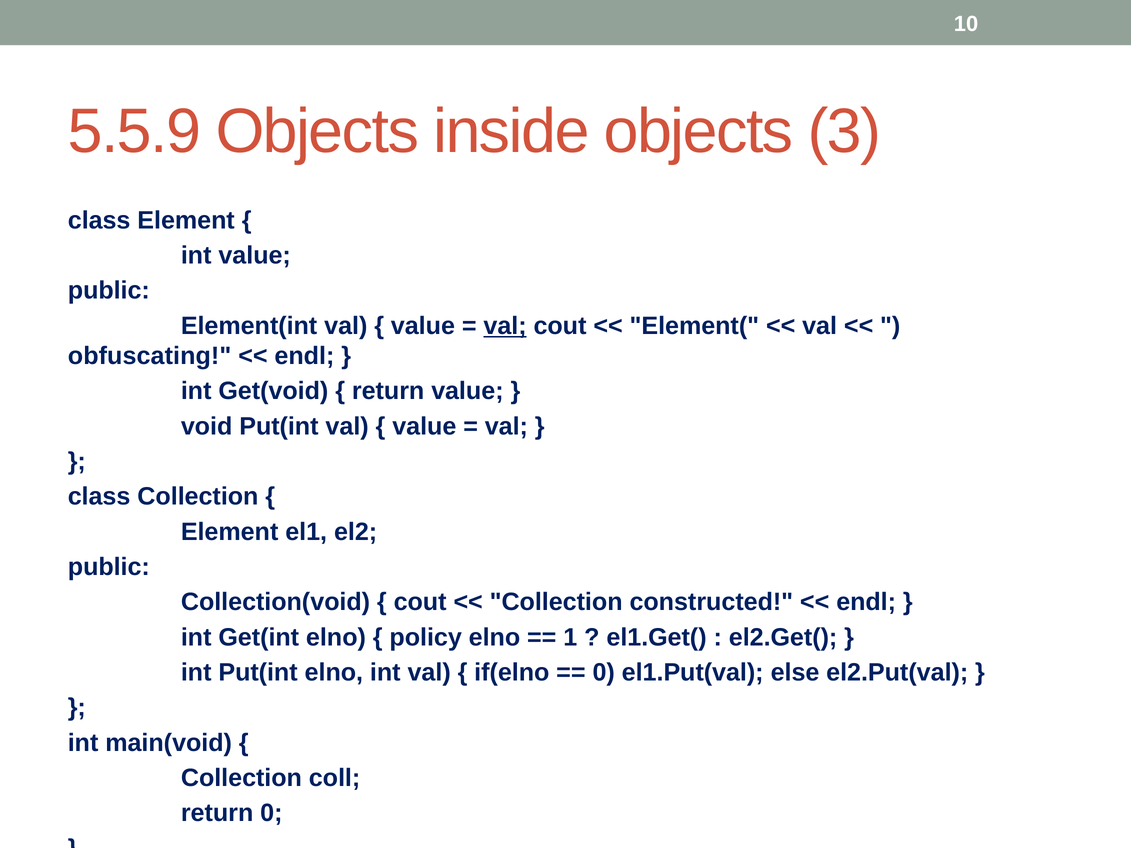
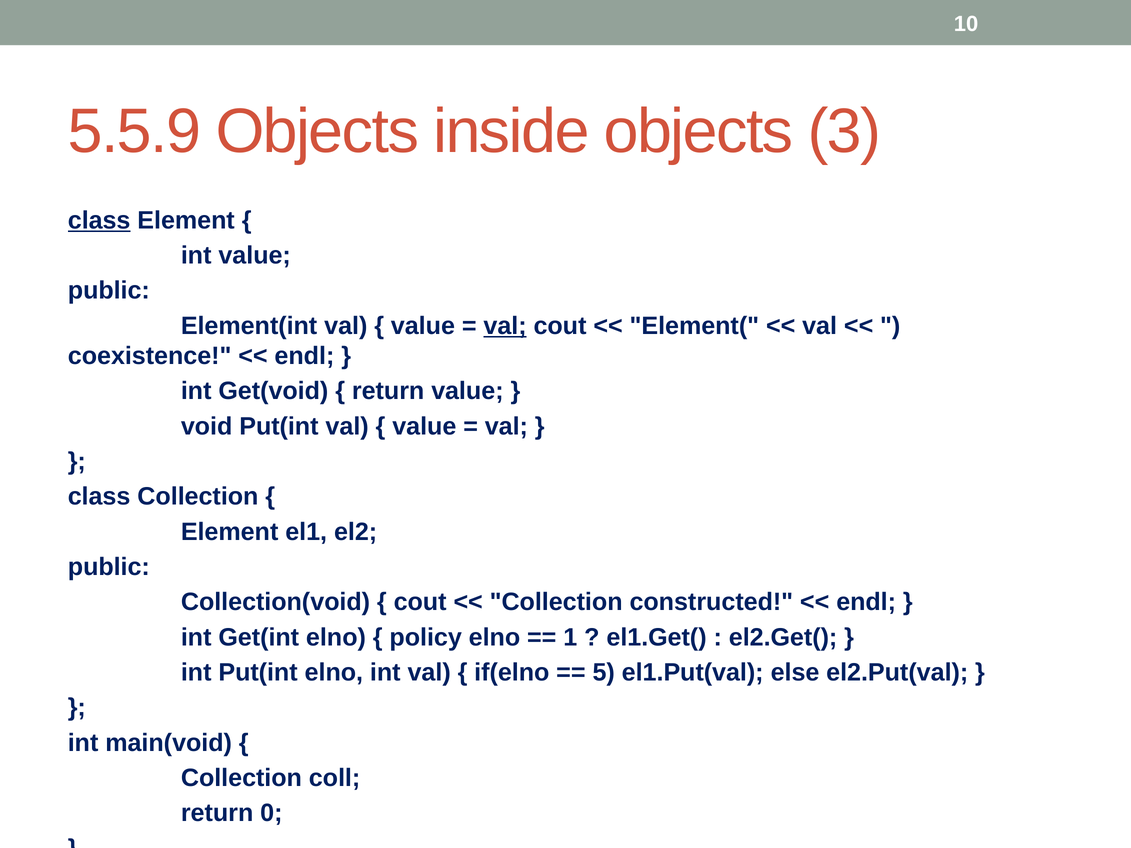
class underline: none -> present (99, 220)
obfuscating: obfuscating -> coexistence (150, 356)
0: 0 -> 5 (604, 673)
